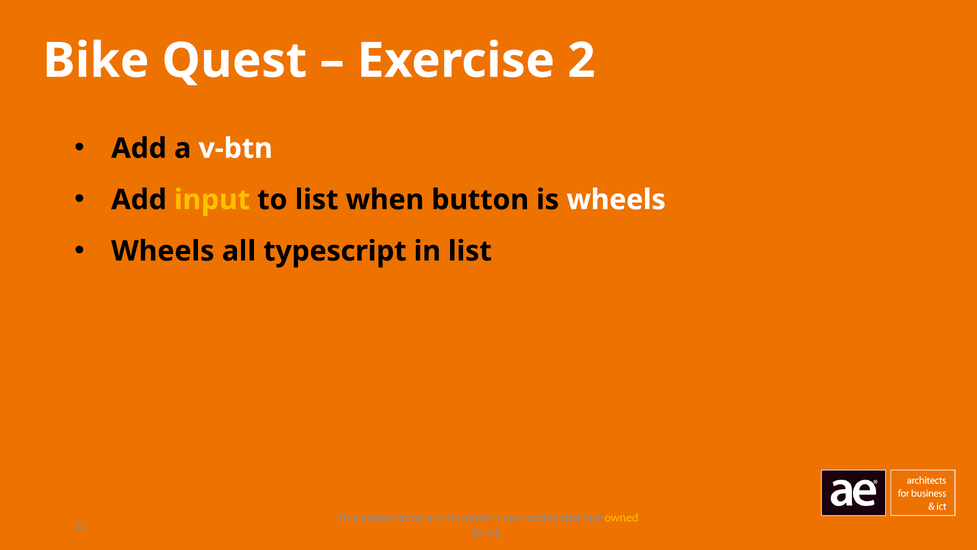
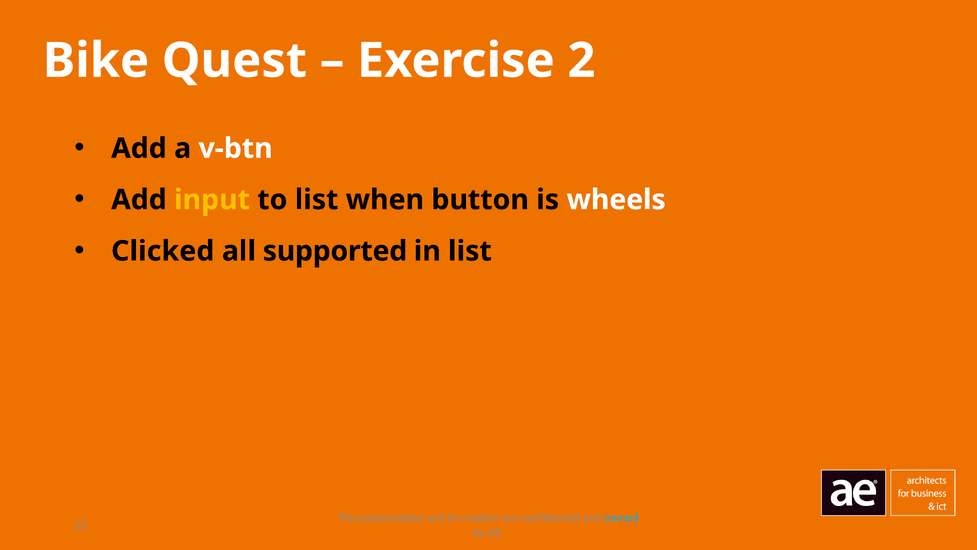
Wheels: Wheels -> Clicked (163, 251)
typescript: typescript -> supported (335, 251)
owned colour: yellow -> light blue (621, 517)
